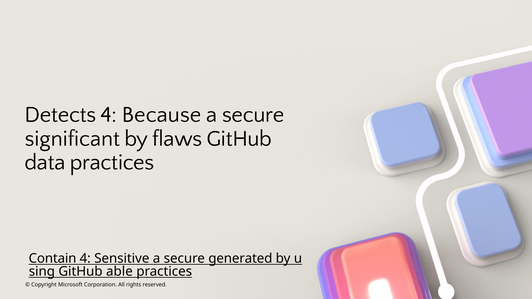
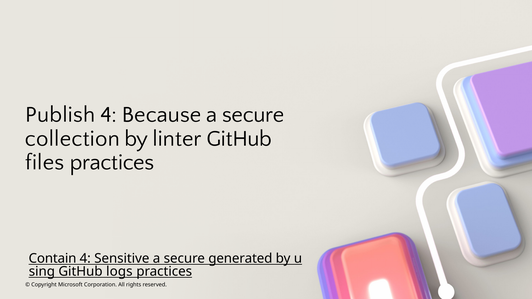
Detects: Detects -> Publish (60, 115)
significant: significant -> collection (72, 138)
flaws: flaws -> linter (177, 138)
data: data -> files (45, 162)
able: able -> logs (119, 272)
